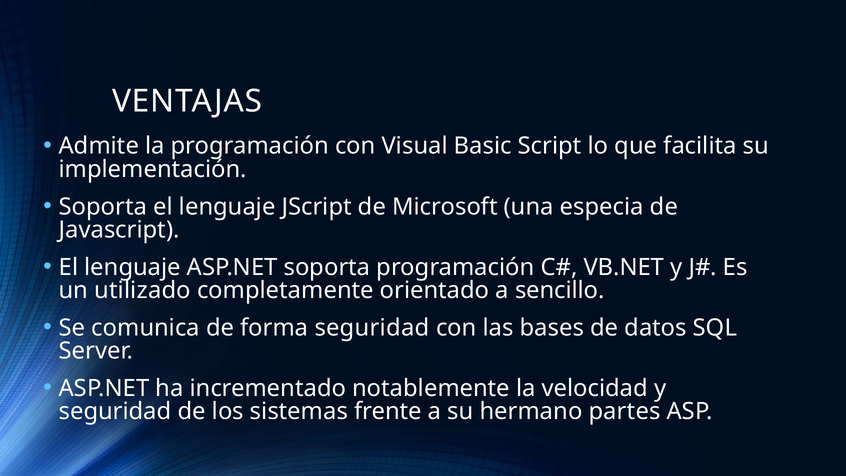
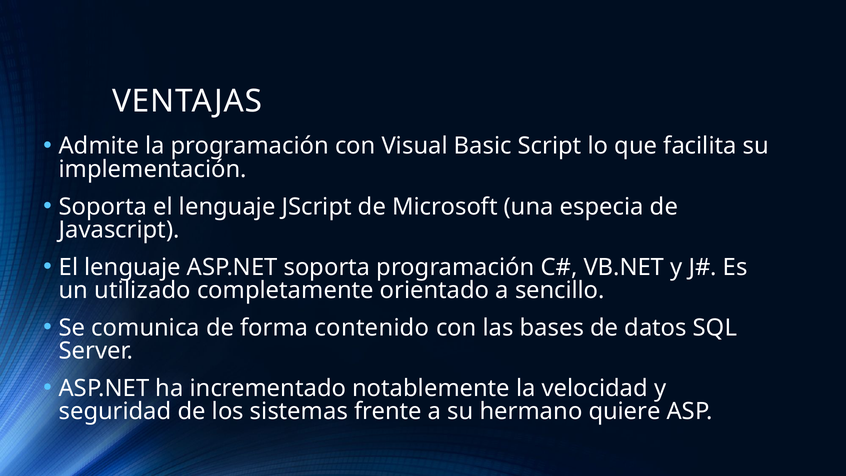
forma seguridad: seguridad -> contenido (372, 328)
partes: partes -> quiere (625, 412)
